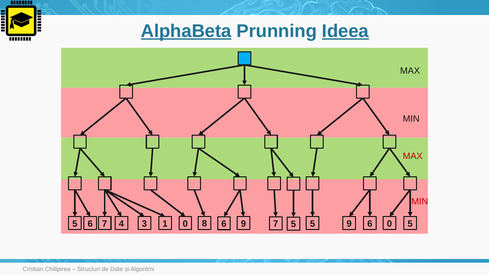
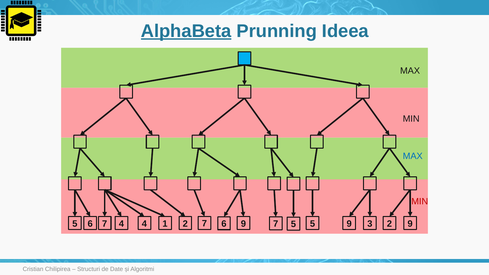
Ideea underline: present -> none (345, 31)
MAX colour: red -> blue (413, 156)
7 0: 0 -> 2 (185, 224)
5 6: 6 -> 3 (370, 224)
5 3: 3 -> 4 (144, 224)
1 8: 8 -> 7 (204, 224)
9 0: 0 -> 2 (389, 224)
9 5: 5 -> 9 (410, 224)
